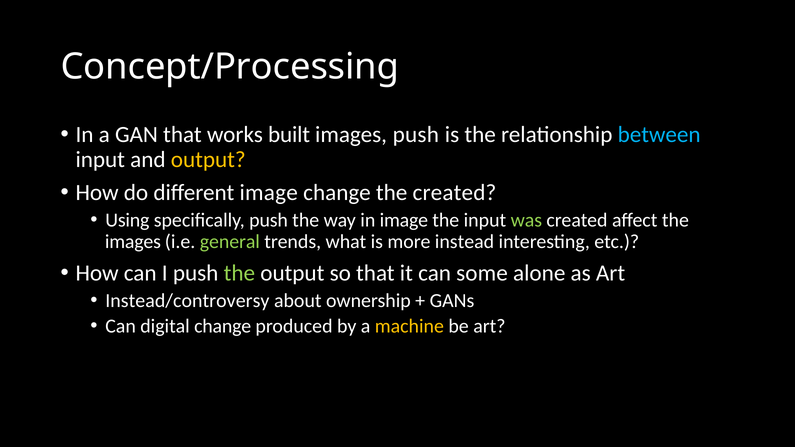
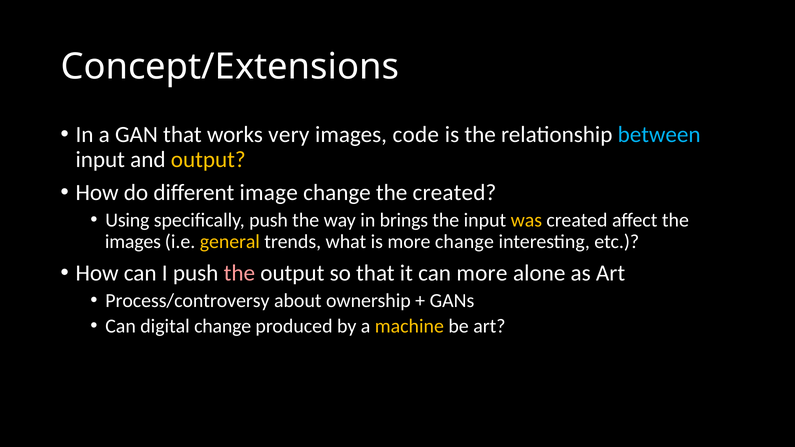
Concept/Processing: Concept/Processing -> Concept/Extensions (230, 67)
built: built -> very (289, 134)
images push: push -> code (416, 134)
in image: image -> brings (404, 220)
was colour: light green -> yellow (526, 220)
general colour: light green -> yellow (230, 242)
more instead: instead -> change (464, 242)
the colour: light green -> pink (239, 273)
can some: some -> more (482, 273)
Instead/controversy: Instead/controversy -> Process/controversy (187, 301)
